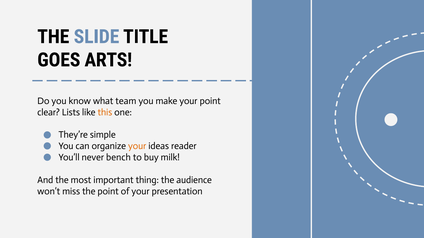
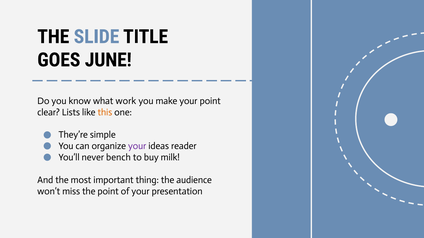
ARTS: ARTS -> JUNE (108, 60)
team: team -> work (126, 101)
your colour: orange -> purple (137, 146)
